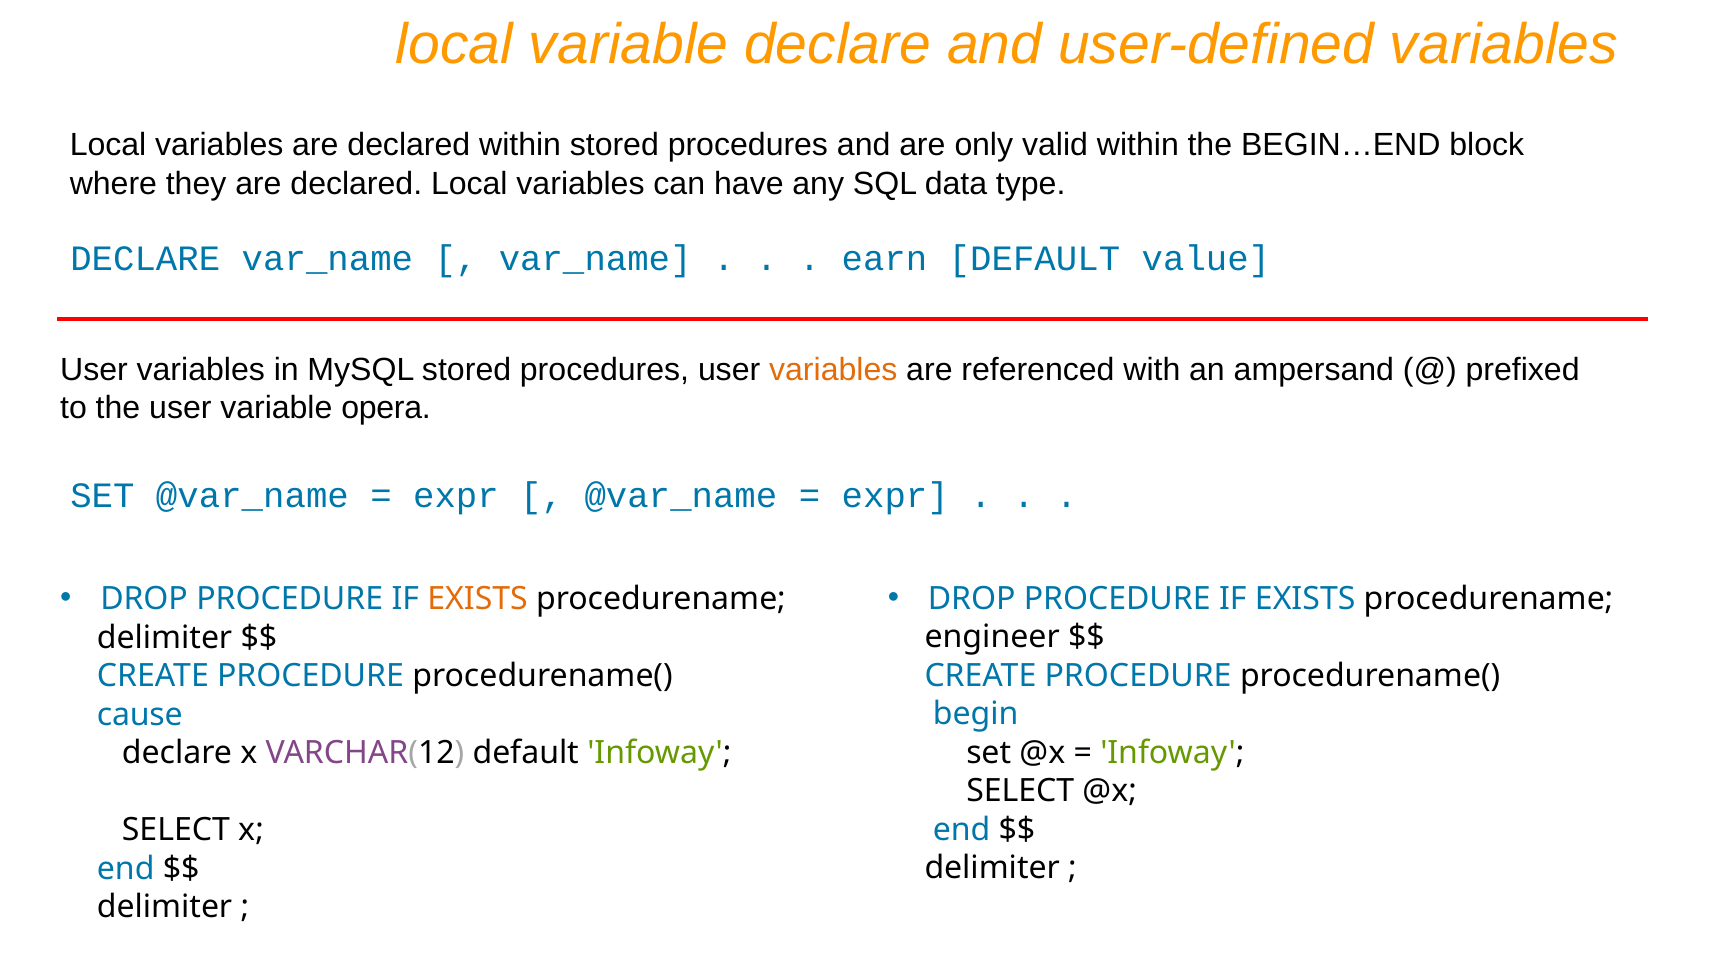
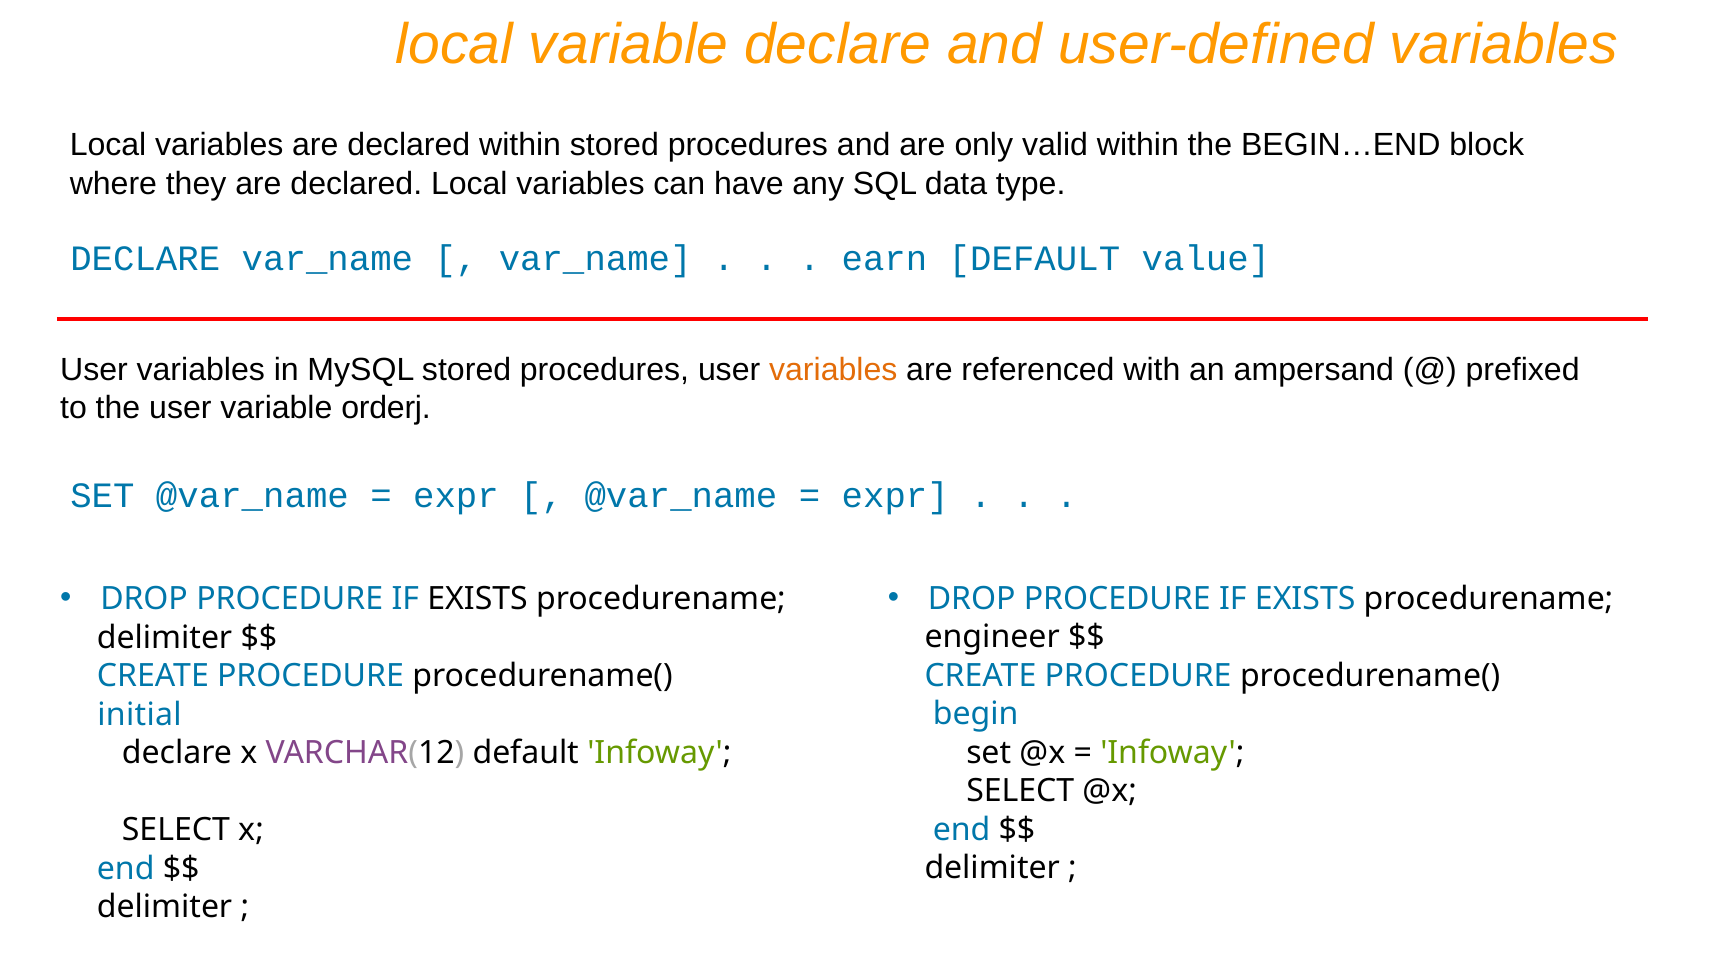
opera: opera -> orderj (386, 408)
EXISTS colour: orange -> black (478, 599)
cause: cause -> initial (140, 714)
